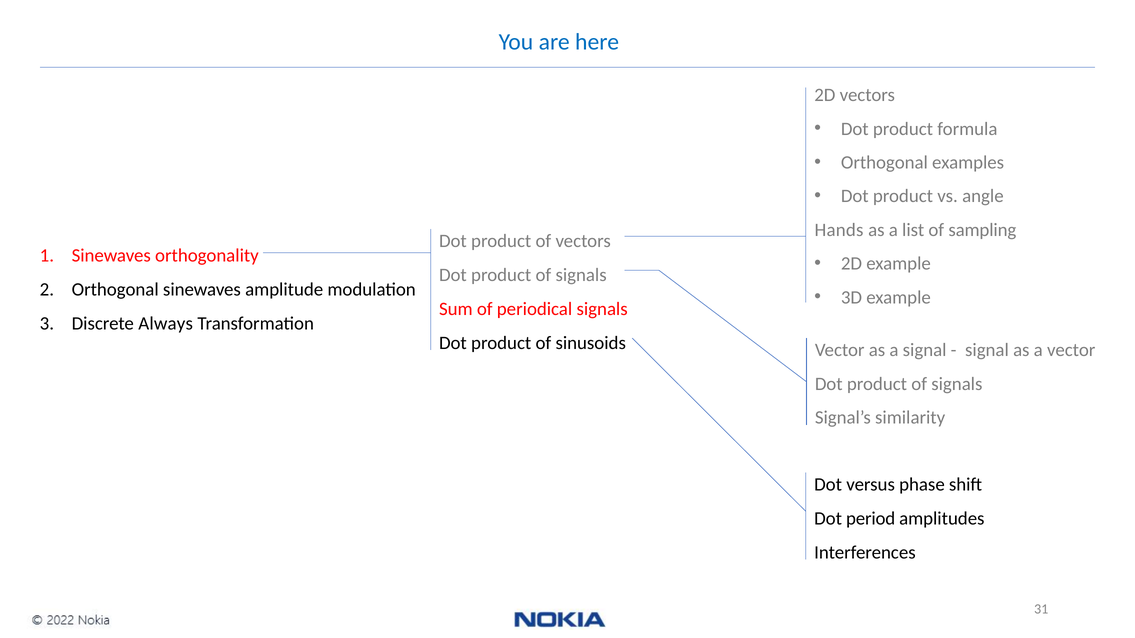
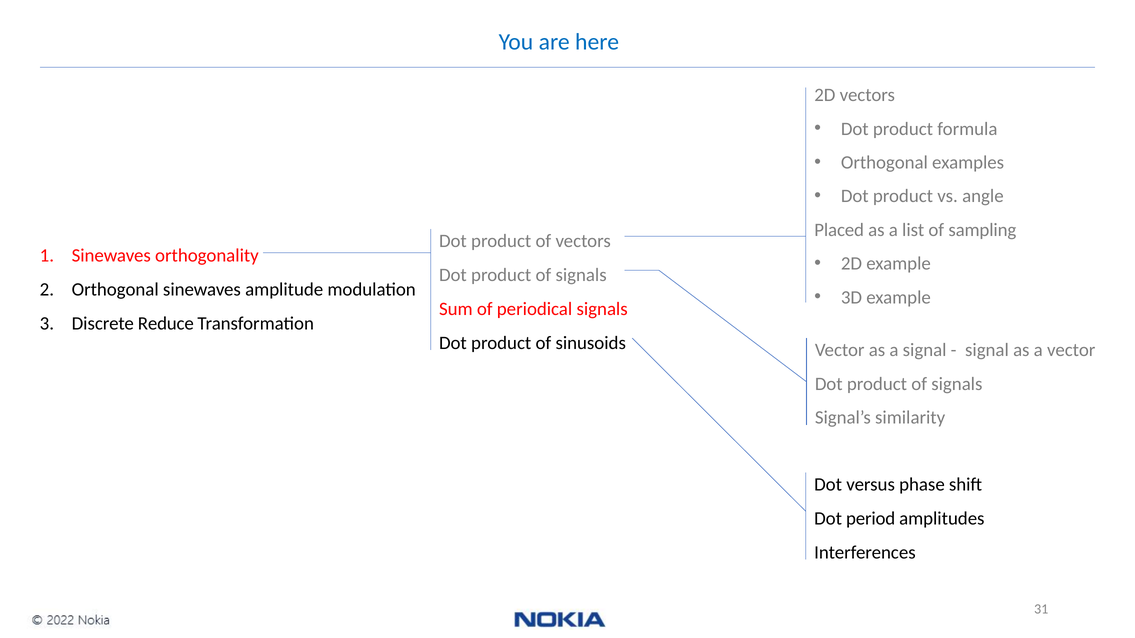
Hands: Hands -> Placed (839, 230)
Always: Always -> Reduce (166, 324)
